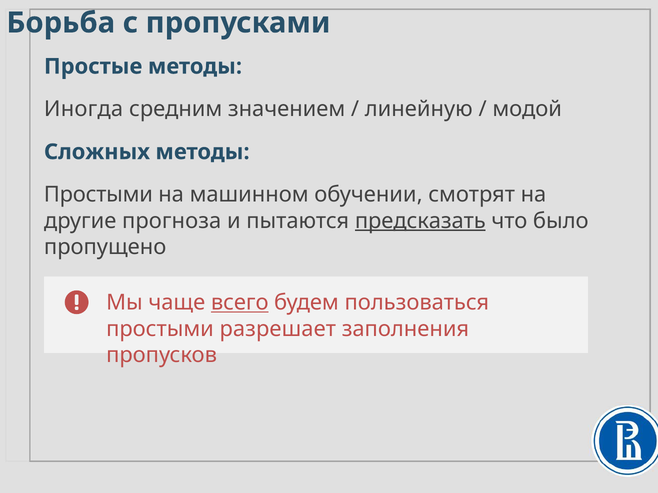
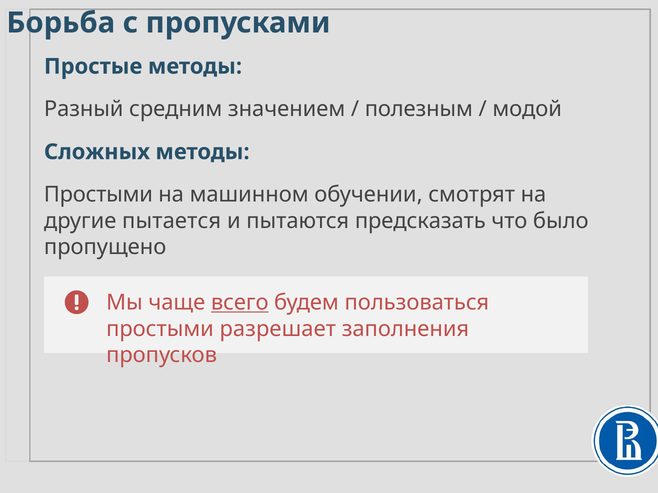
Иногда: Иногда -> Разный (84, 109)
линейную: линейную -> полезным (419, 109)
прогноза: прогноза -> пытается (172, 221)
предсказать underline: present -> none (420, 221)
